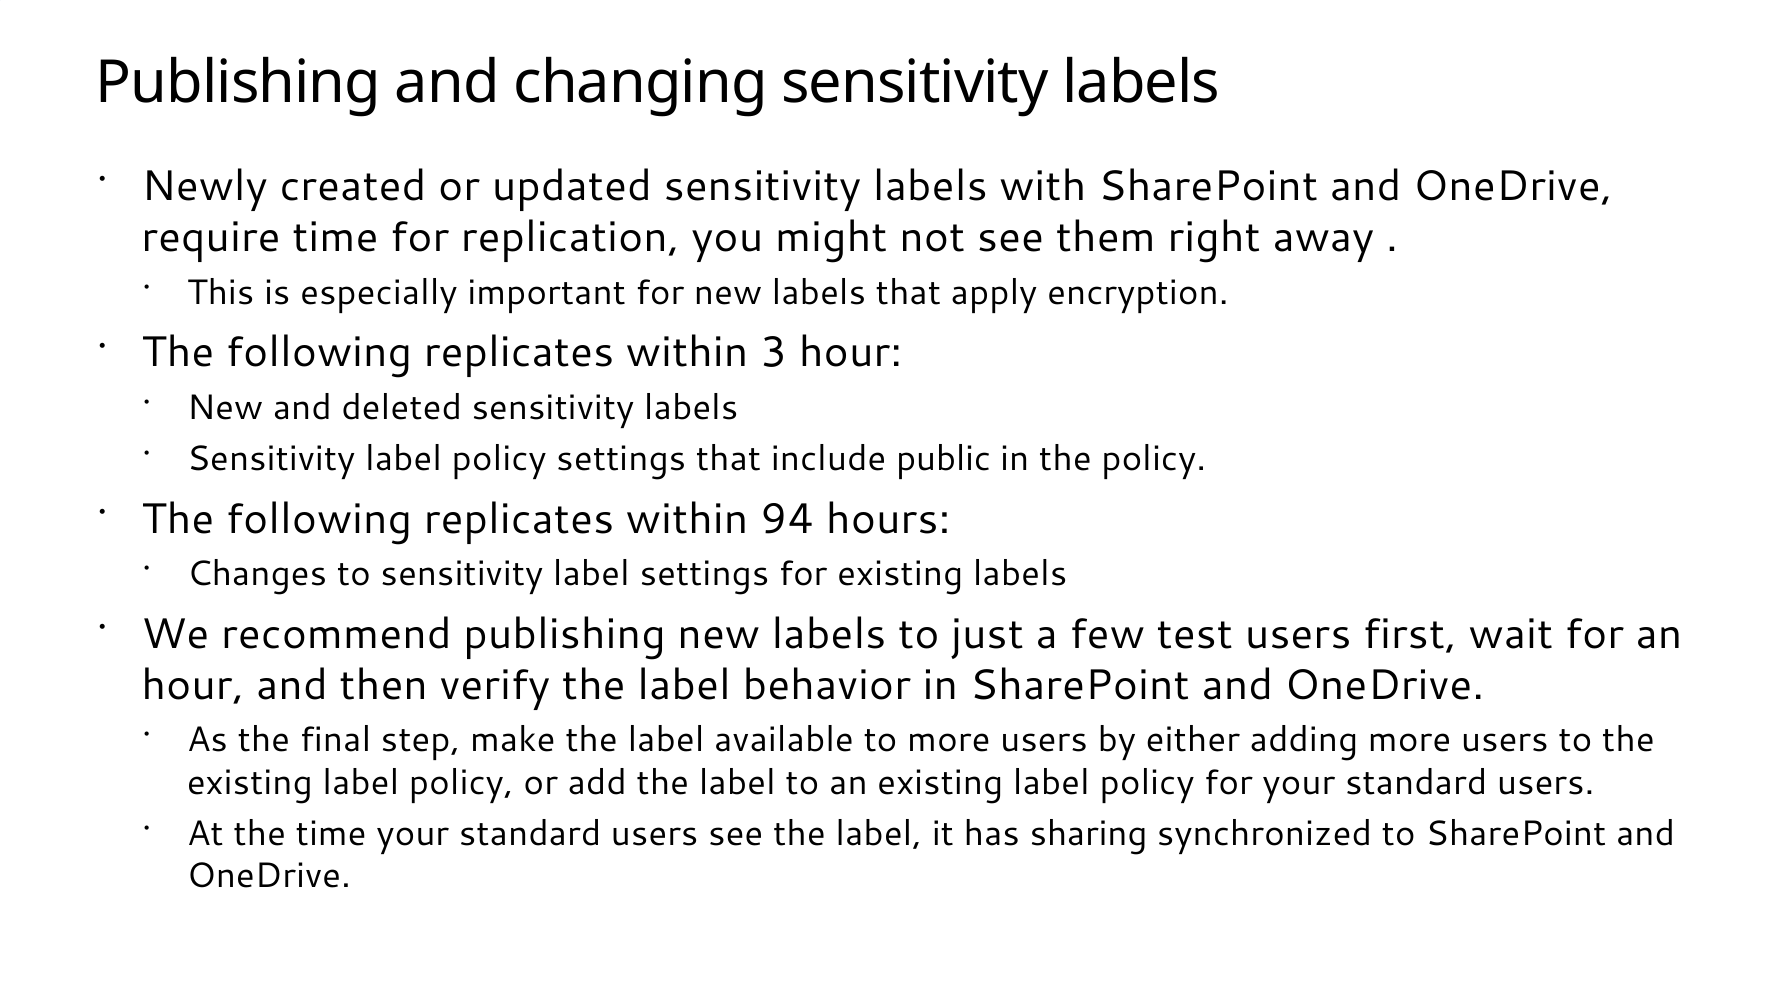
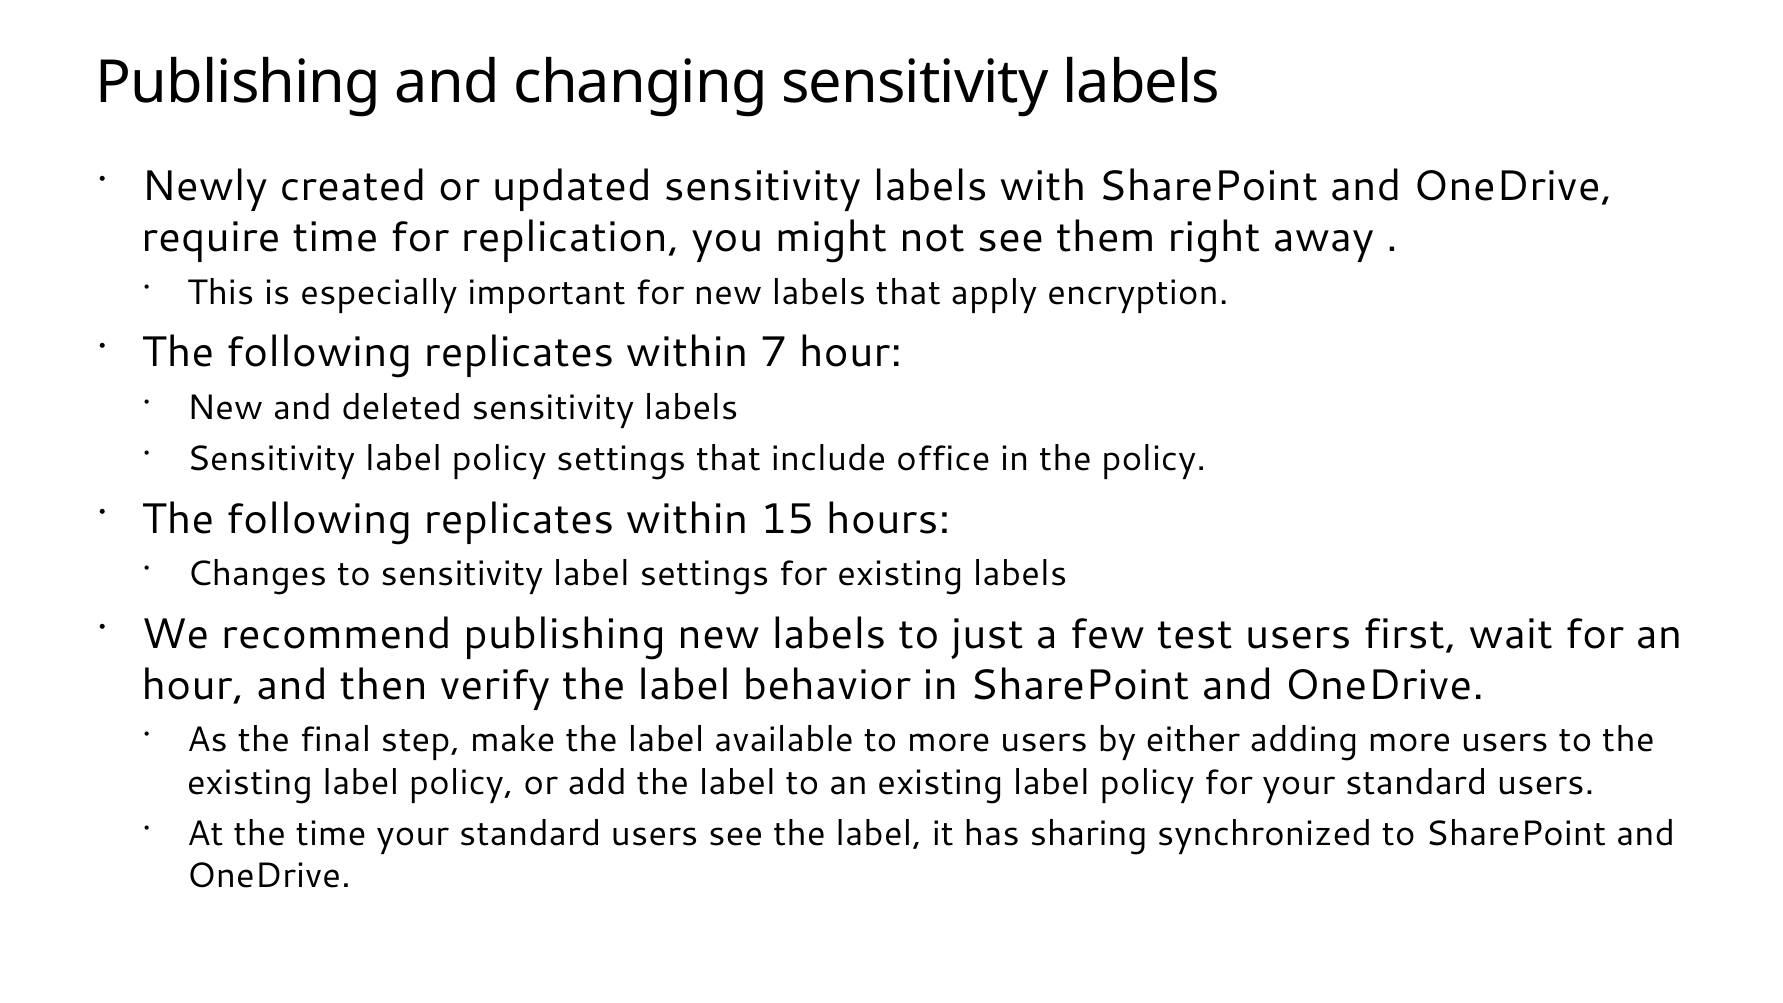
3: 3 -> 7 (774, 353)
public: public -> office (943, 459)
94: 94 -> 15 (787, 519)
